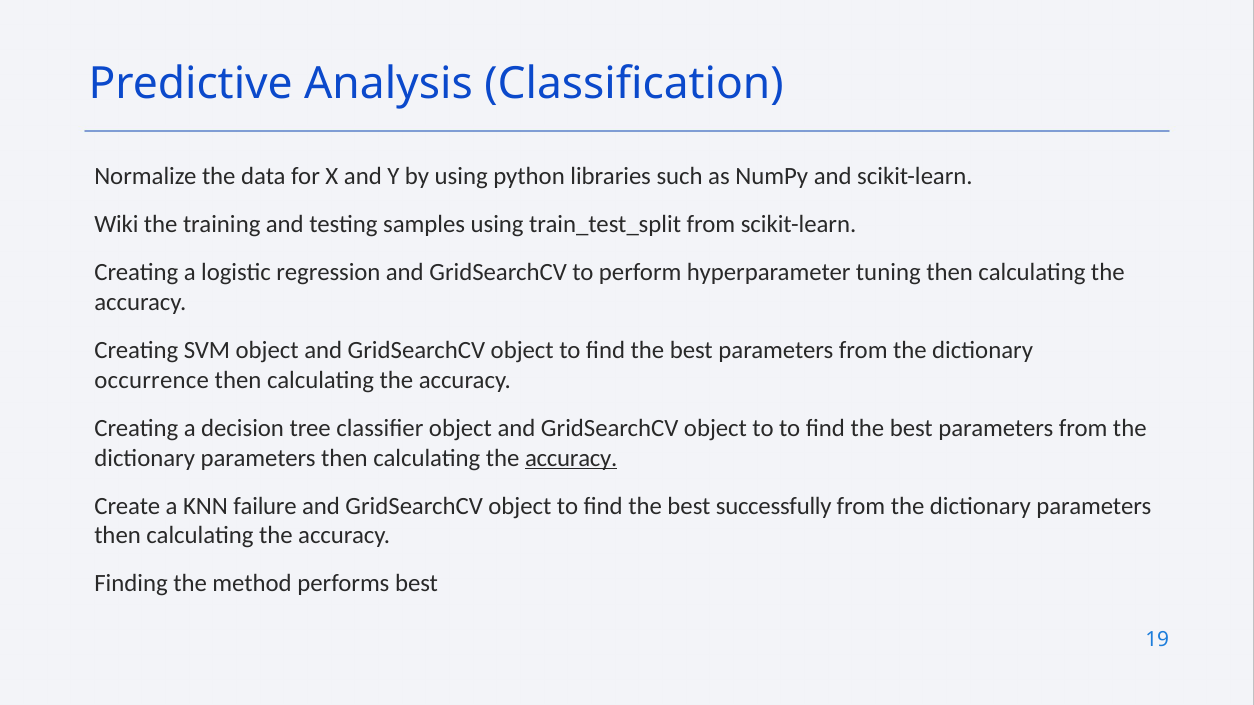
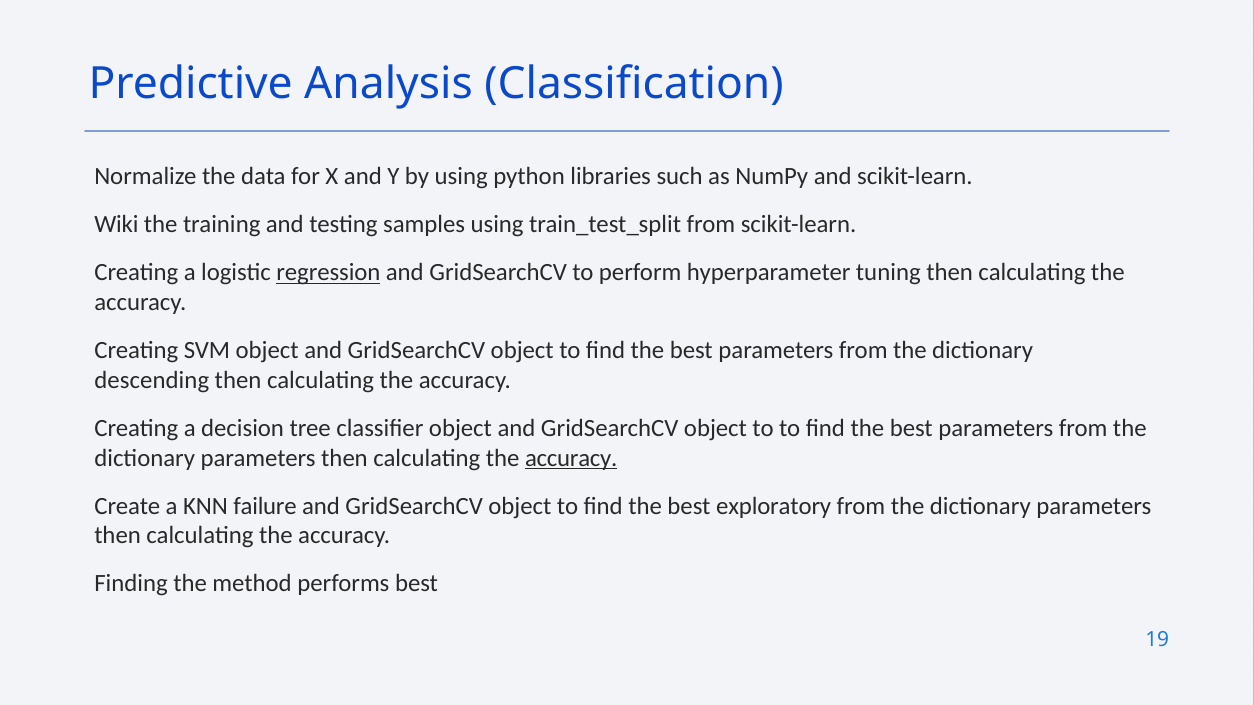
regression underline: none -> present (328, 273)
occurrence: occurrence -> descending (152, 380)
successfully: successfully -> exploratory (774, 506)
